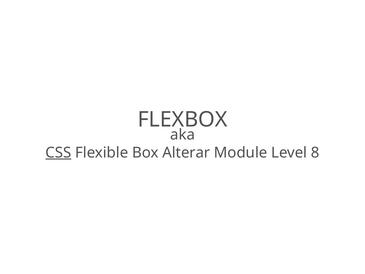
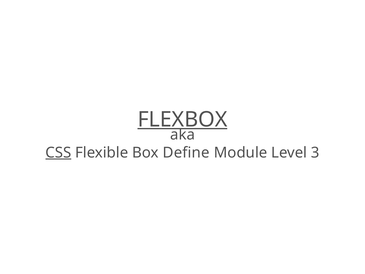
FLEXBOX underline: none -> present (183, 119)
Alterar: Alterar -> Define (186, 152)
8: 8 -> 3 (315, 152)
